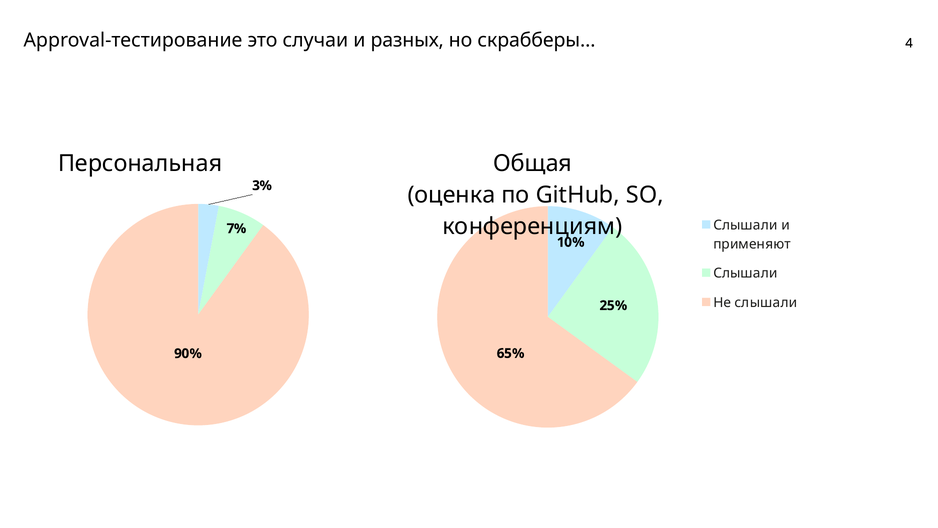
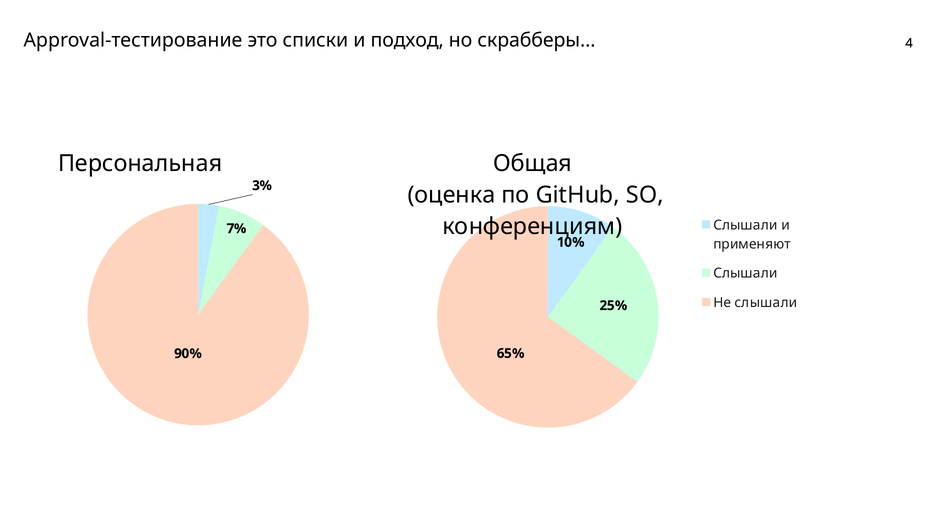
случаи: случаи -> списки (315, 40)
разных: разных -> подход (407, 40)
